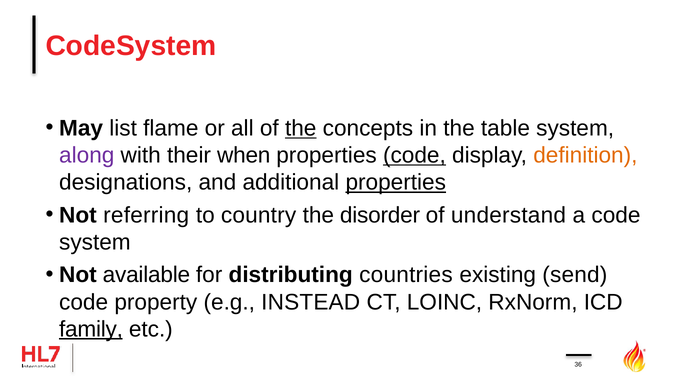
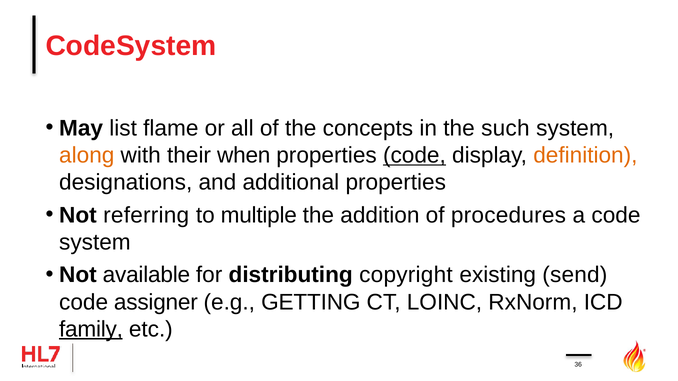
the underline: present -> none (301, 128)
table: table -> such (505, 128)
along colour: purple -> orange (87, 155)
properties underline: present -> none (396, 183)
country: country -> multiple (259, 215)
disorder: disorder -> addition (380, 215)
understand: understand -> procedures (508, 215)
countries: countries -> copyright (406, 275)
property: property -> assigner (156, 302)
INSTEAD: INSTEAD -> GETTING (311, 302)
